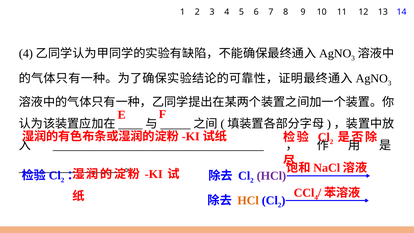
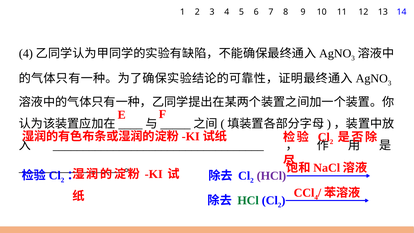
HCl colour: orange -> green (248, 200)
